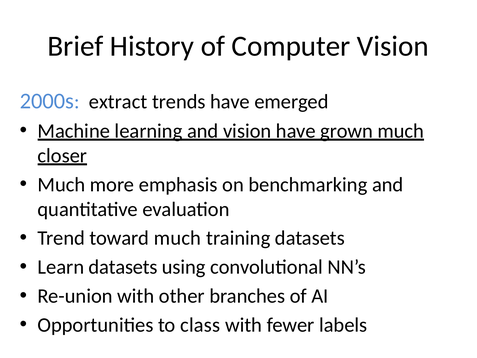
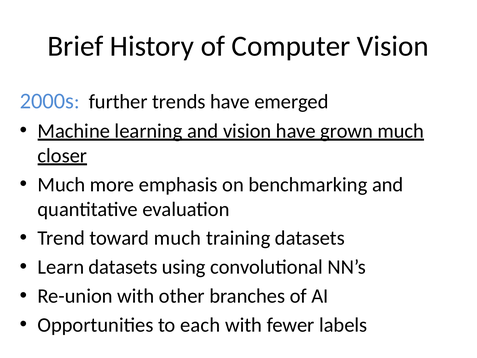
extract: extract -> further (118, 102)
class: class -> each (200, 325)
